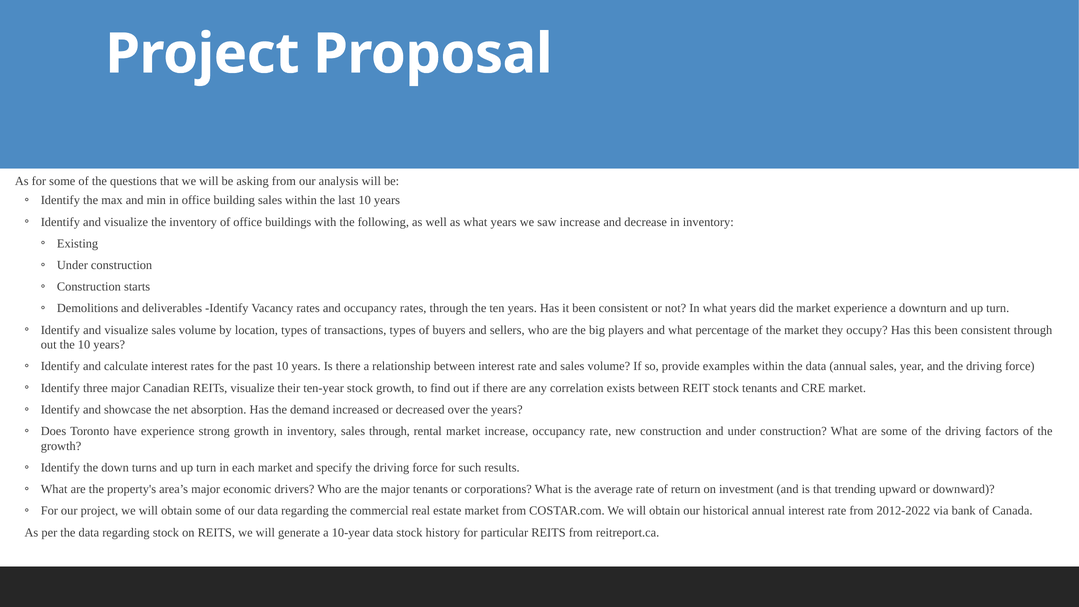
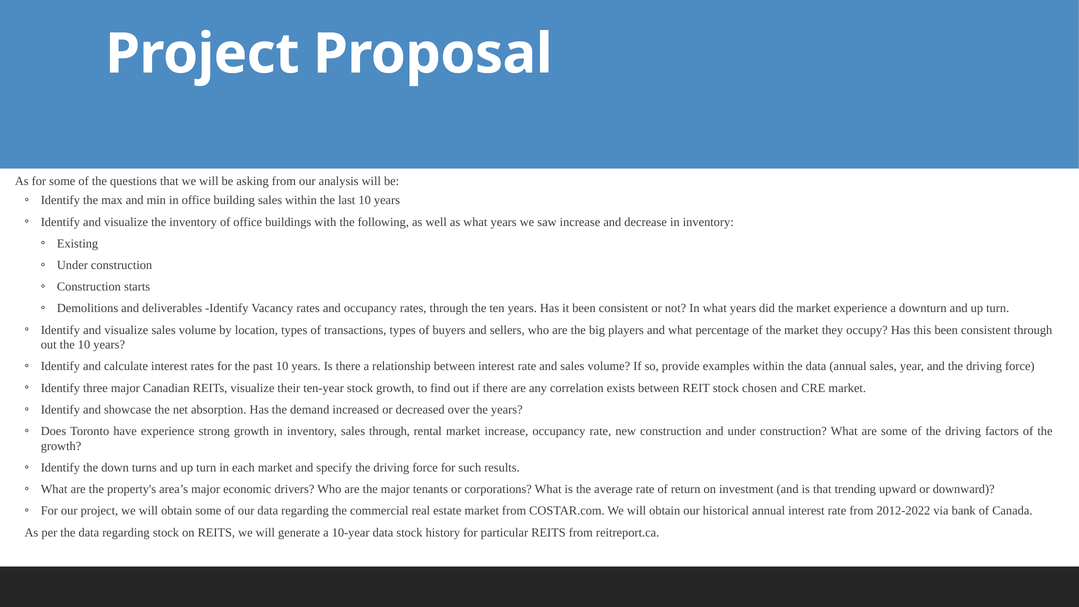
stock tenants: tenants -> chosen (760, 388)
